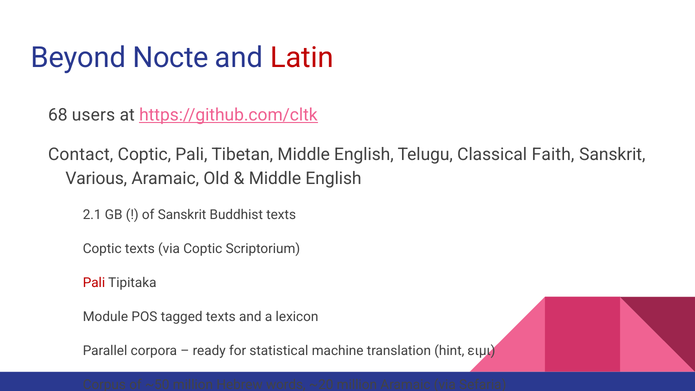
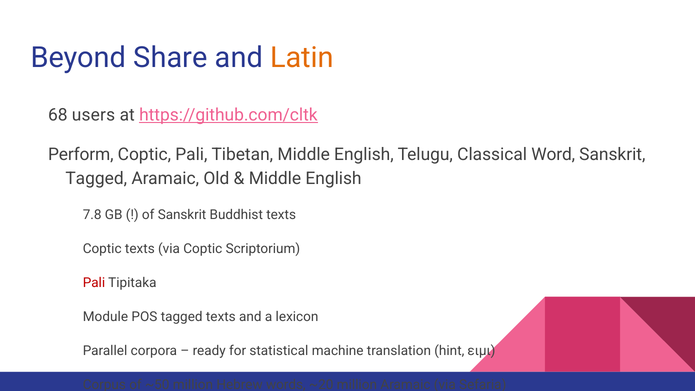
Nocte: Nocte -> Share (170, 58)
Latin colour: red -> orange (302, 58)
Contact: Contact -> Perform (81, 155)
Faith: Faith -> Word (553, 155)
Various: Various -> Tagged (96, 179)
2.1: 2.1 -> 7.8 (92, 215)
